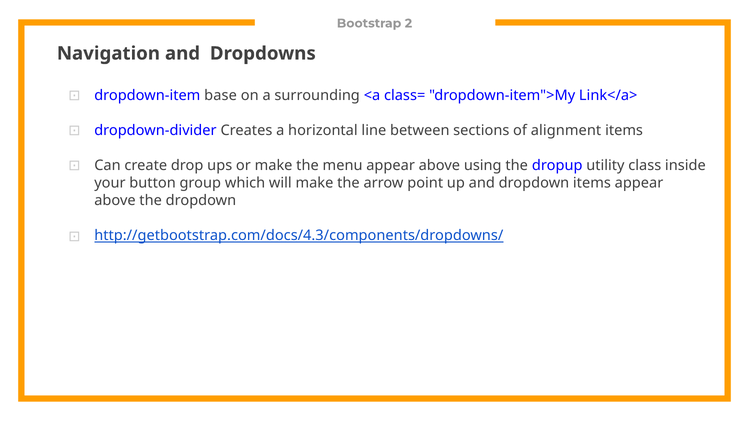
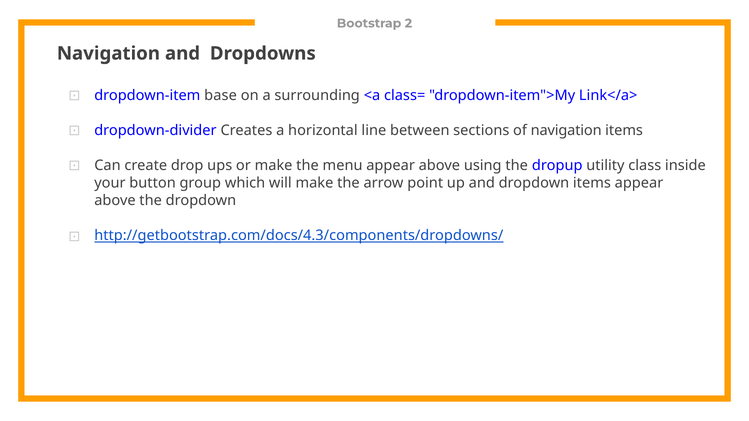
of alignment: alignment -> navigation (566, 131)
